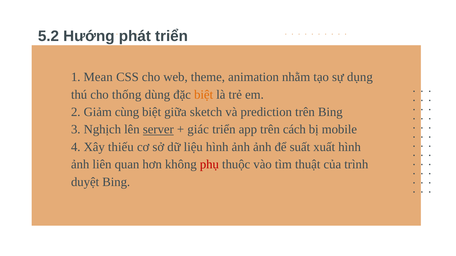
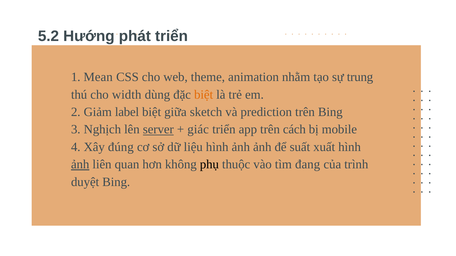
dụng: dụng -> trung (360, 77)
thống: thống -> width (127, 95)
cùng: cùng -> label (127, 112)
thiếu: thiếu -> đúng (121, 147)
ảnh underline: none -> present (80, 165)
phụ colour: red -> black (209, 165)
thuật: thuật -> đang (308, 165)
